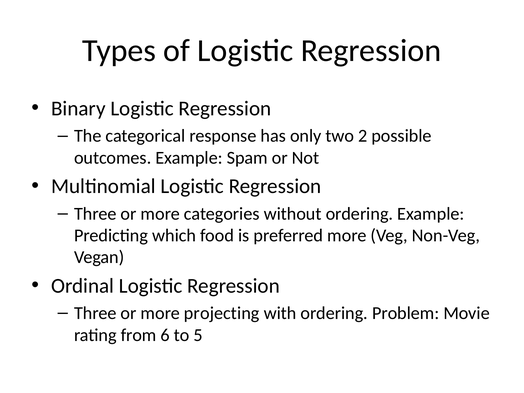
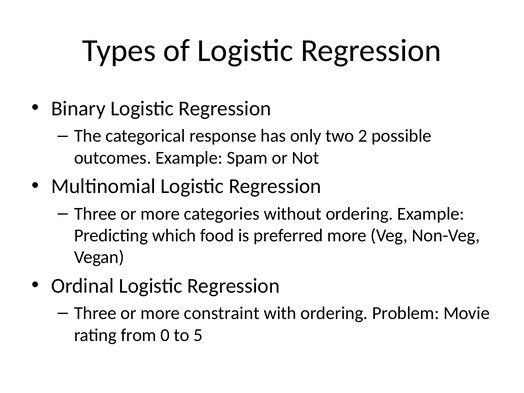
projecting: projecting -> constraint (222, 313)
6: 6 -> 0 (165, 335)
